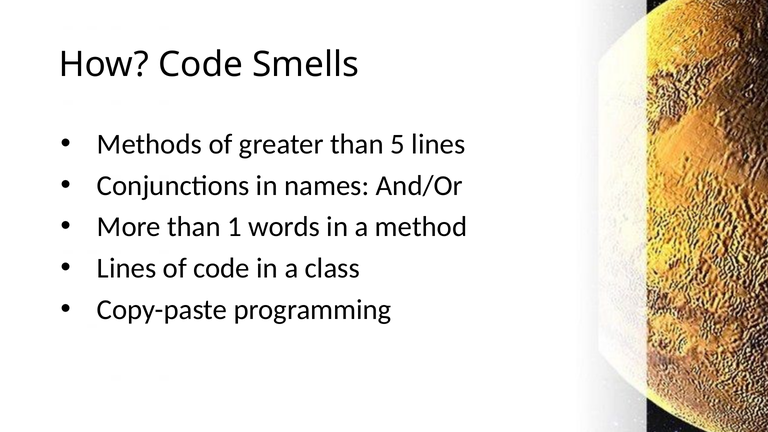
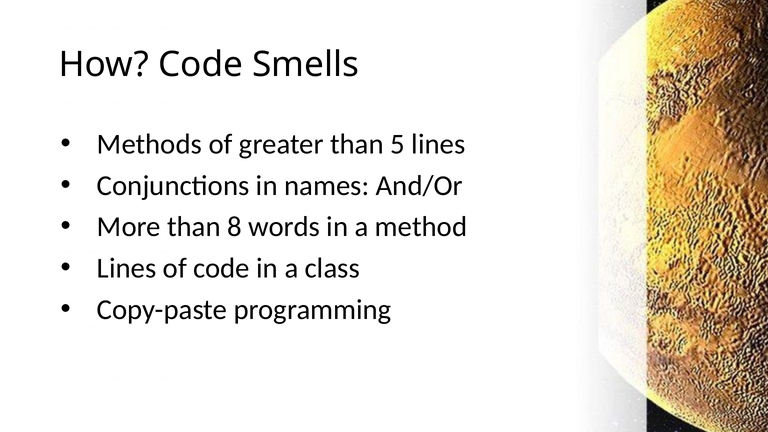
1: 1 -> 8 (235, 227)
